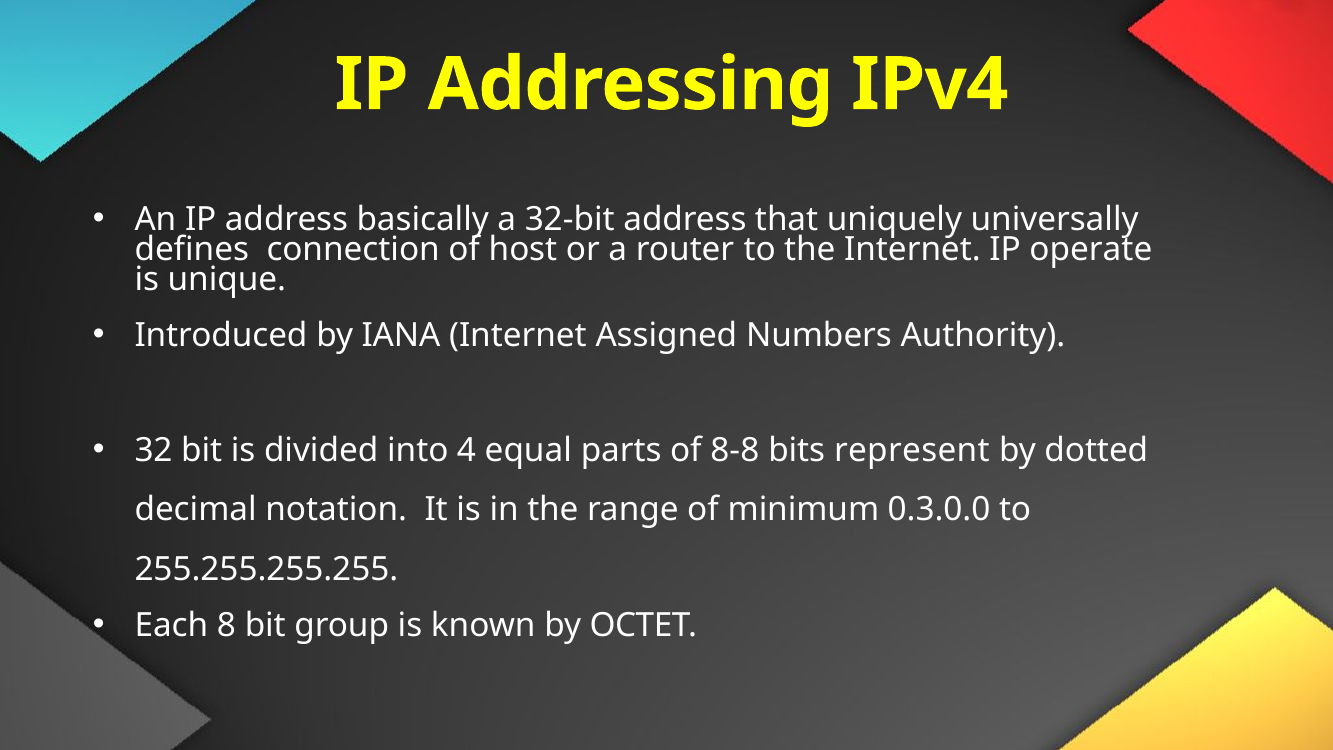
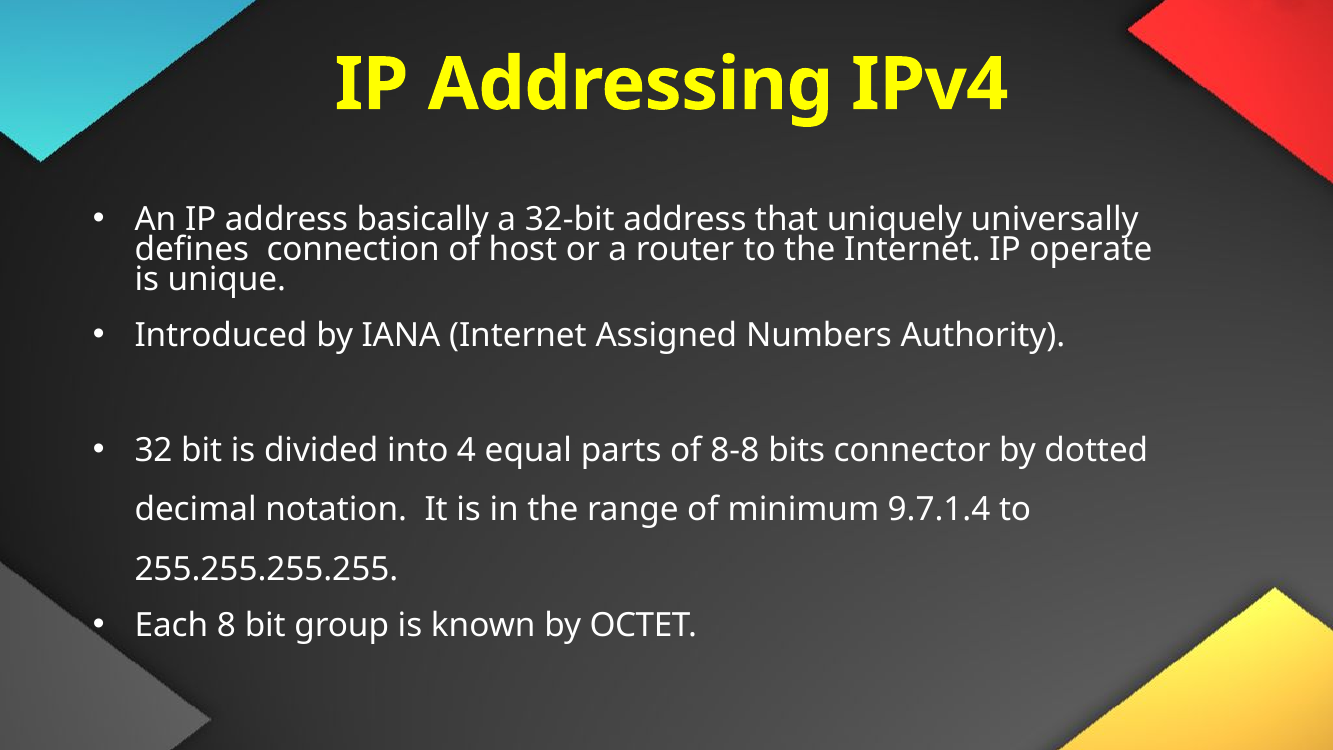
represent: represent -> connector (912, 451)
0.3.0.0: 0.3.0.0 -> 9.7.1.4 (939, 510)
